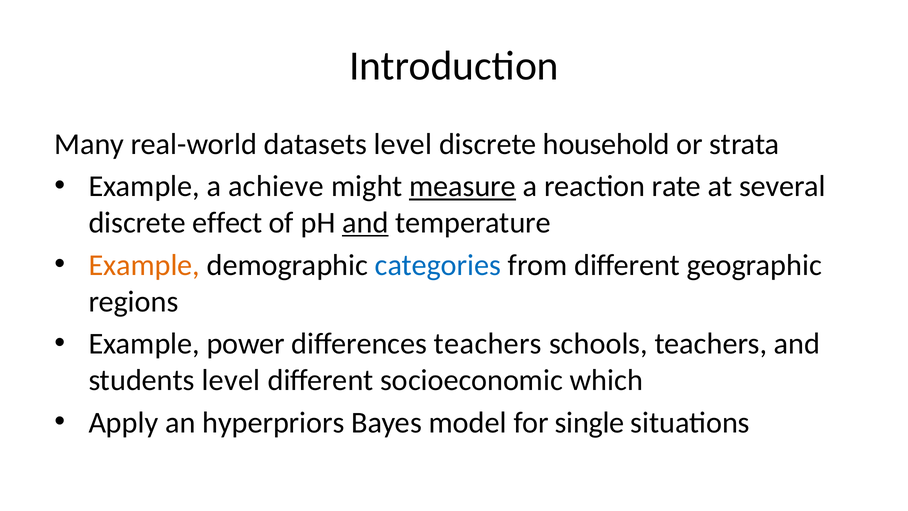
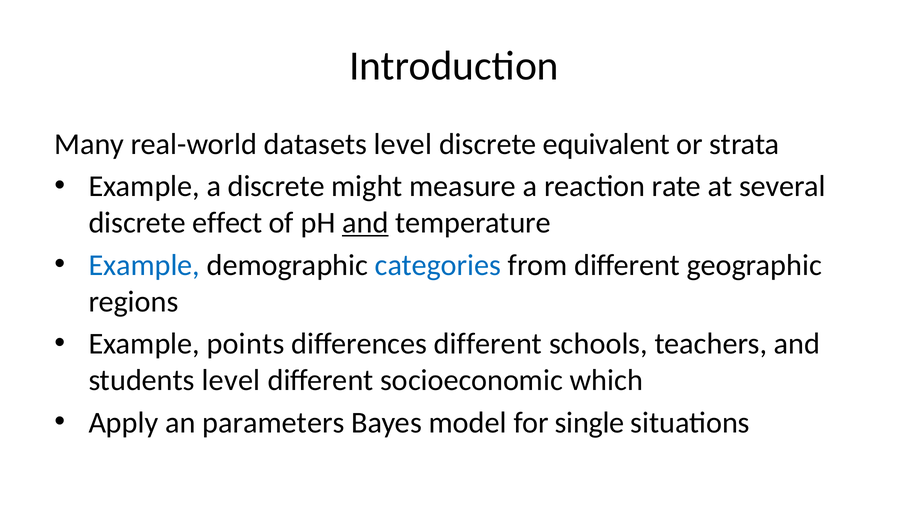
household: household -> equivalent (606, 144)
a achieve: achieve -> discrete (276, 186)
measure underline: present -> none (463, 186)
Example colour: orange -> blue (144, 265)
power: power -> points (246, 344)
differences teachers: teachers -> different (488, 344)
hyperpriors: hyperpriors -> parameters (273, 422)
